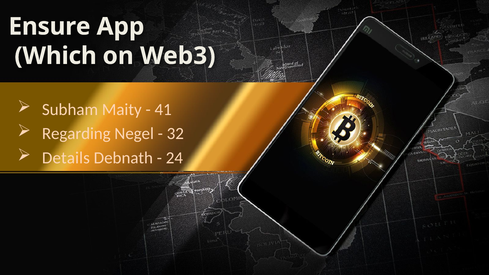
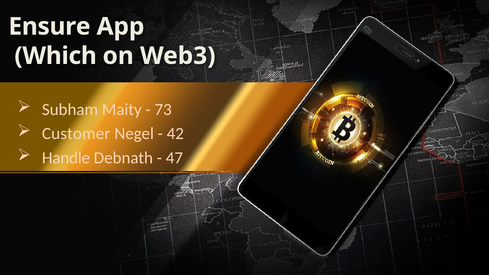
41: 41 -> 73 (163, 109)
Regarding: Regarding -> Customer (76, 134)
32: 32 -> 42 (175, 134)
Details: Details -> Handle (66, 158)
24: 24 -> 47 (174, 158)
